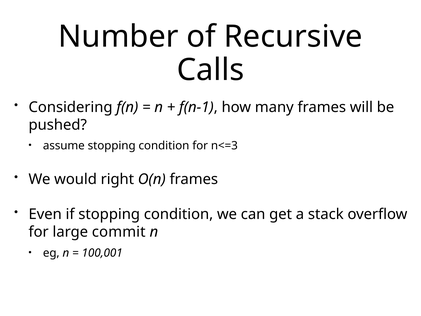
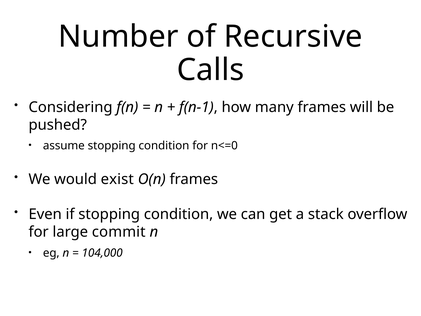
n<=3: n<=3 -> n<=0 (224, 146)
right: right -> exist (117, 179)
100,001: 100,001 -> 104,000 (102, 253)
